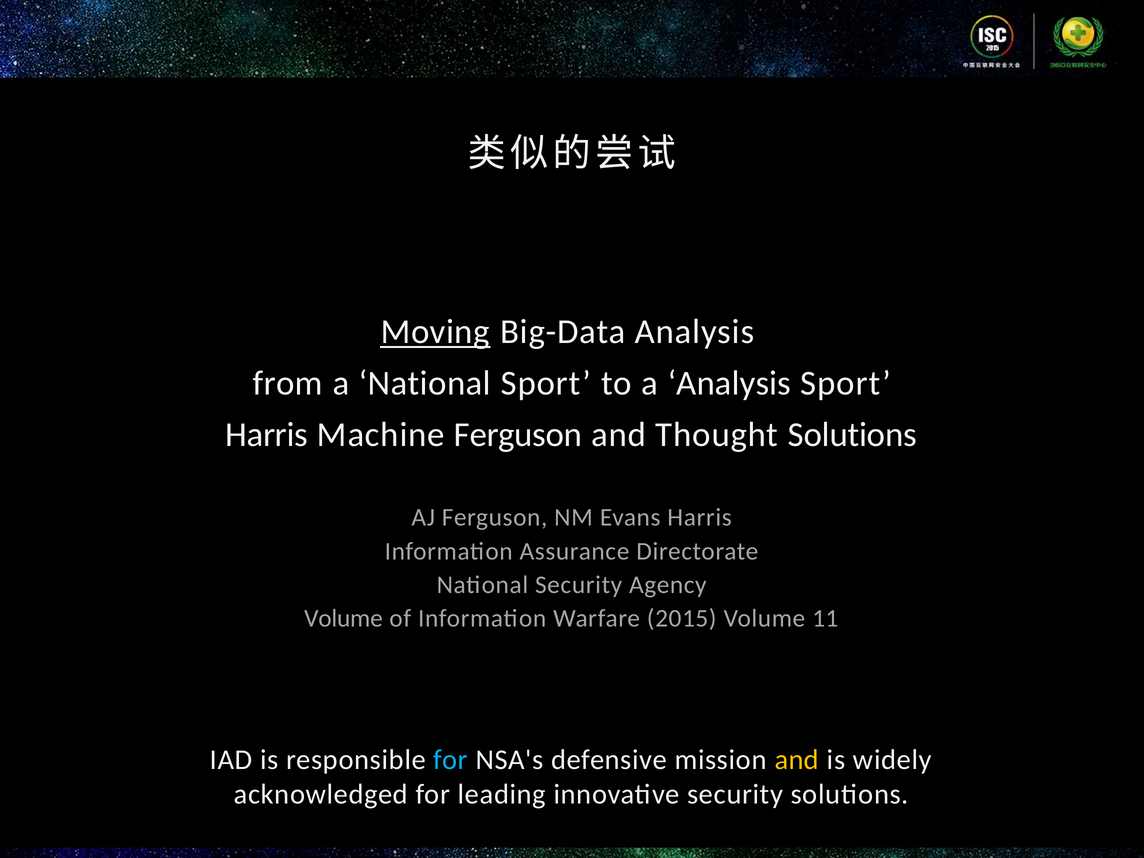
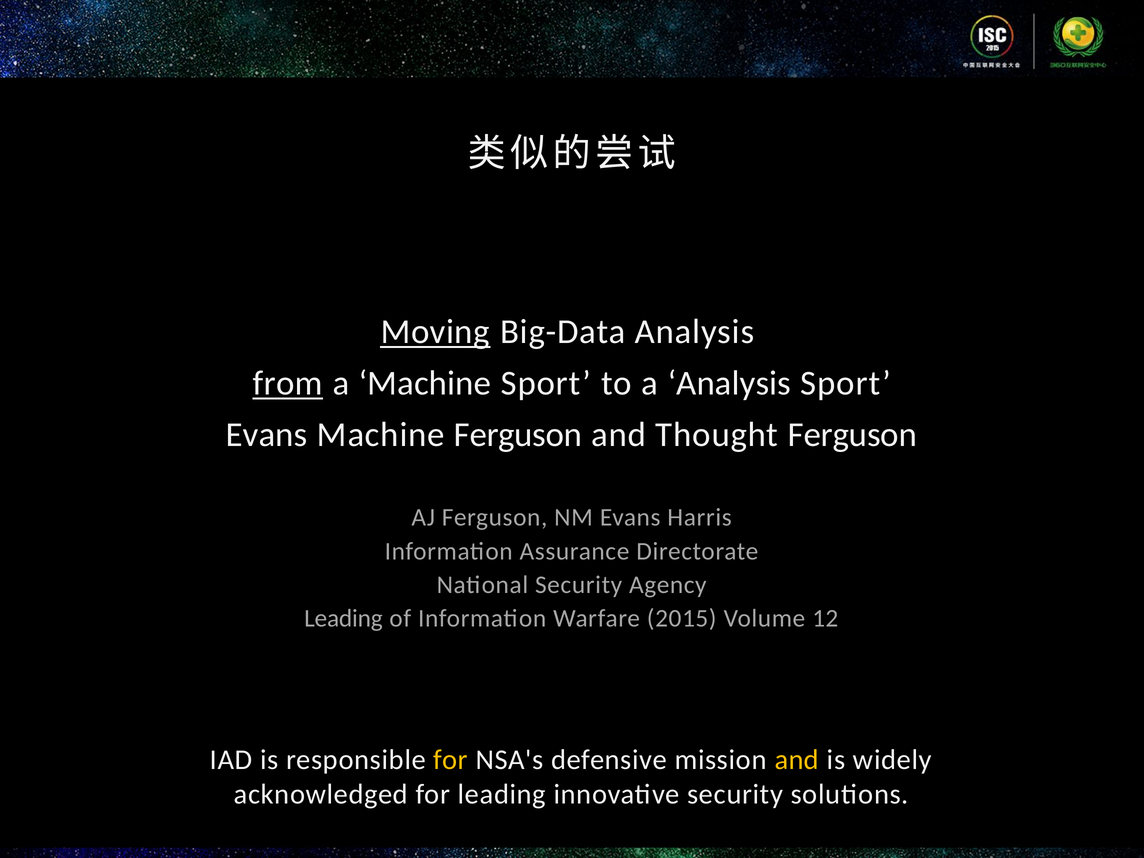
from underline: none -> present (288, 383)
a National: National -> Machine (425, 383)
Harris: Harris -> Evans (267, 435)
Thought Solutions: Solutions -> Ferguson (852, 435)
Volume: Volume -> Leading (343, 619)
11: 11 -> 12 (825, 619)
for colour: light blue -> yellow (451, 760)
